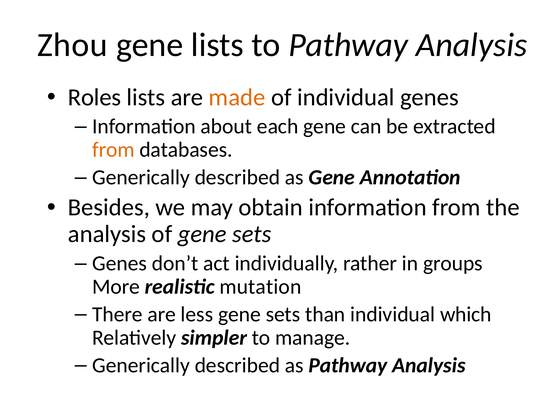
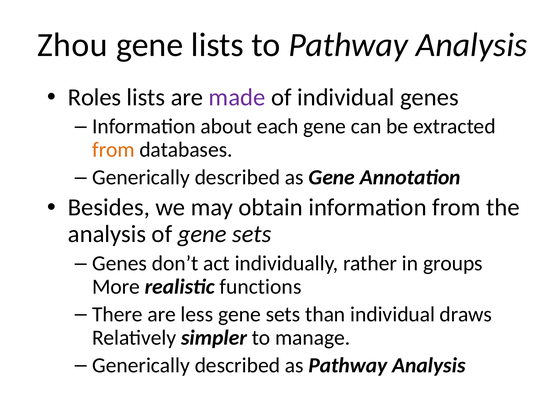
made colour: orange -> purple (237, 97)
mutation: mutation -> functions (260, 287)
which: which -> draws (466, 315)
